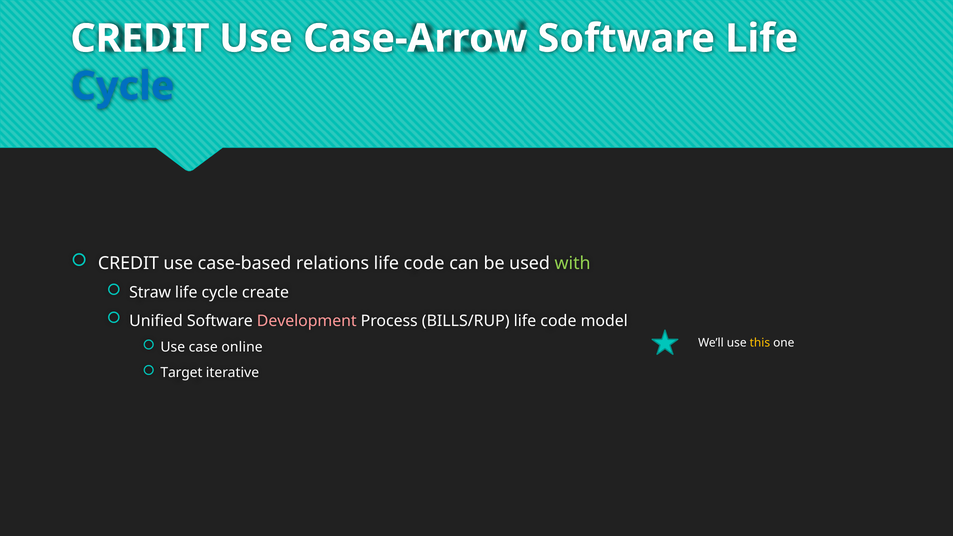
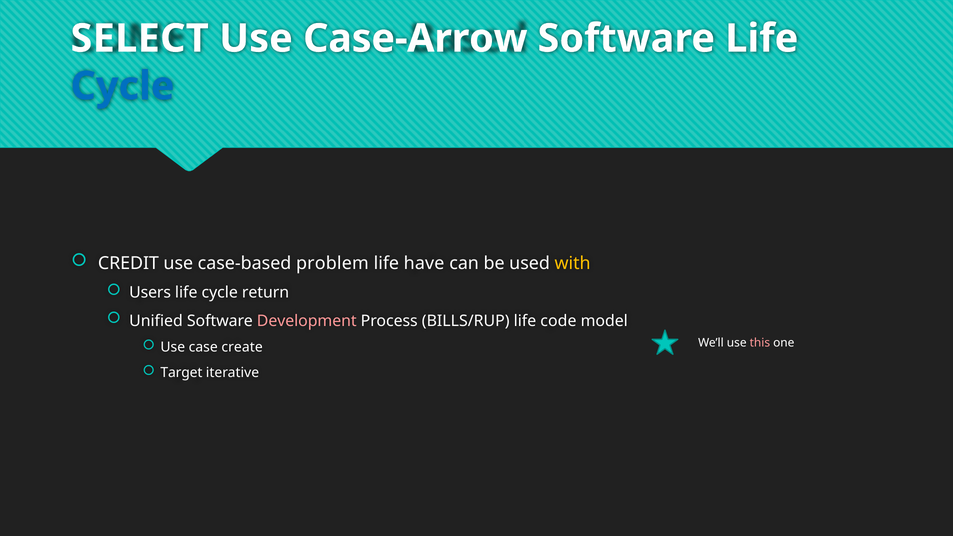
CREDIT: CREDIT -> SELECT (140, 39)
relations: relations -> problem (332, 263)
code: code -> have (424, 263)
with colour: light green -> yellow (573, 263)
Straw: Straw -> Users (150, 293)
create: create -> return (266, 293)
this colour: yellow -> pink (760, 343)
online: online -> create (242, 347)
